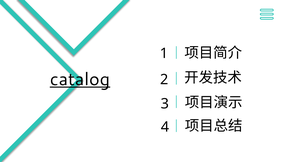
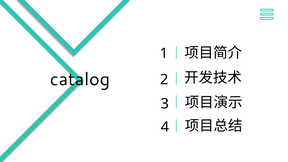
catalog underline: present -> none (80, 79)
